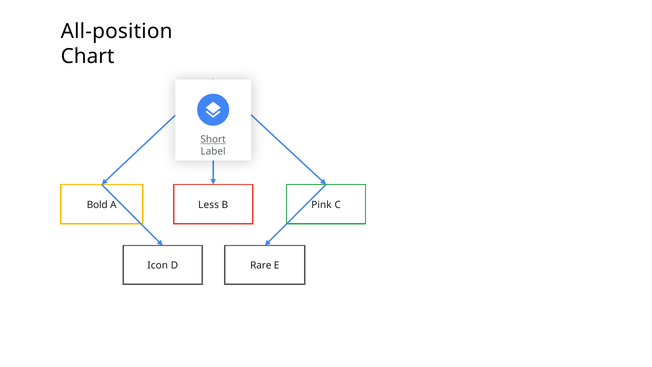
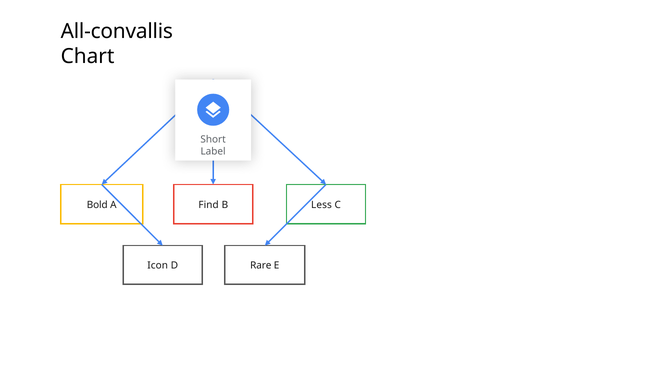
All-position: All-position -> All-convallis (117, 31)
Short underline: present -> none (213, 139)
Less: Less -> Find (209, 205)
Pink: Pink -> Less (321, 205)
